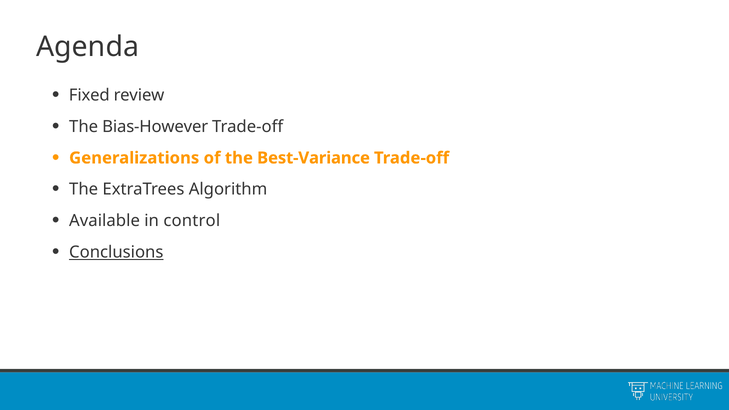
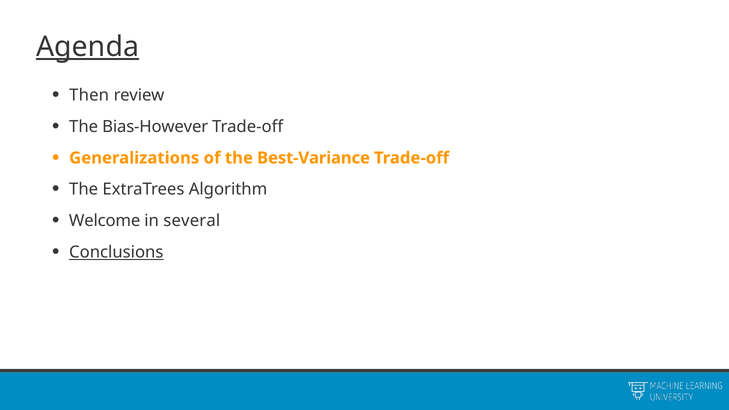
Agenda underline: none -> present (88, 47)
Fixed: Fixed -> Then (89, 95)
Available: Available -> Welcome (105, 221)
control: control -> several (192, 221)
